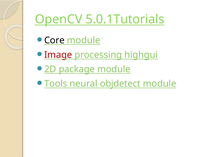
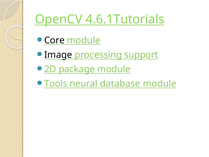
5.0.1Tutorials: 5.0.1Tutorials -> 4.6.1Tutorials (125, 19)
Image colour: red -> black (58, 55)
highgui: highgui -> support (141, 55)
objdetect: objdetect -> database (120, 84)
